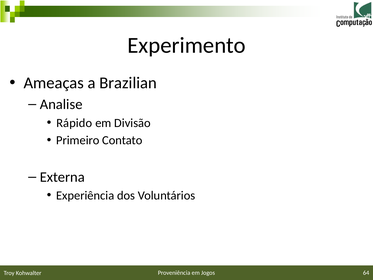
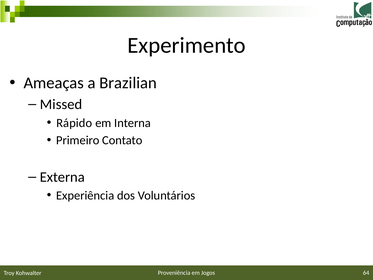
Analise: Analise -> Missed (61, 104)
Divisão: Divisão -> Interna (133, 123)
